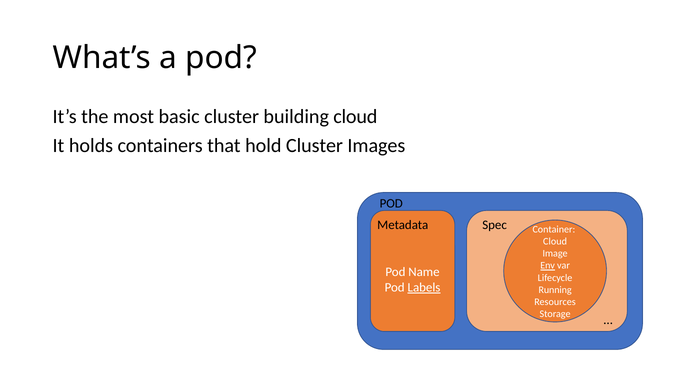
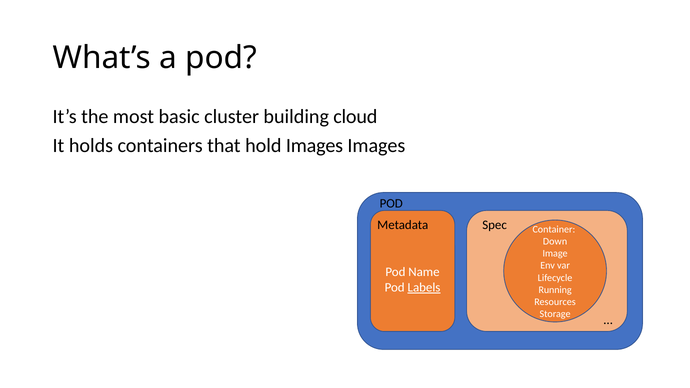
hold Cluster: Cluster -> Images (315, 146)
Cloud: Cloud -> Down (555, 242)
Env underline: present -> none (548, 266)
